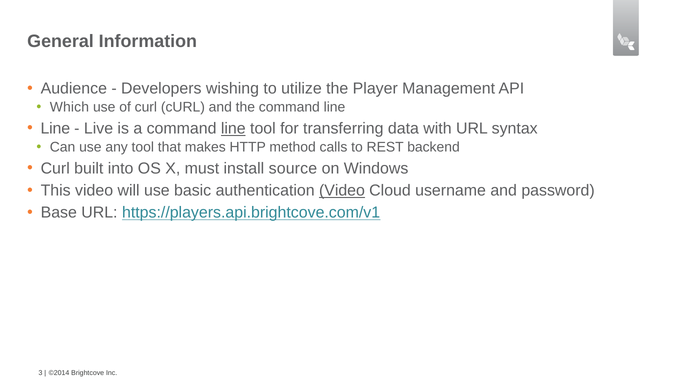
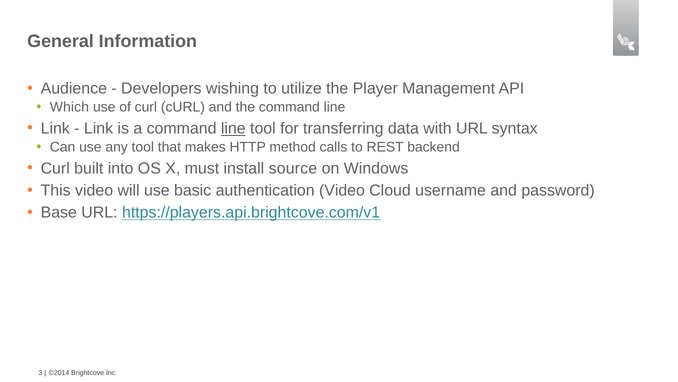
Line: Line -> Link (55, 128)
Live: Live -> Link (99, 128)
Video underline: present -> none (342, 190)
